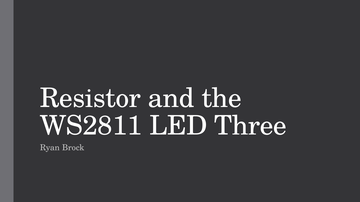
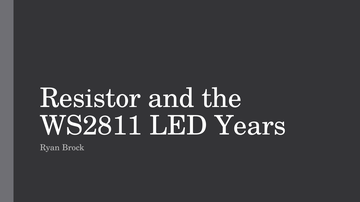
Three: Three -> Years (250, 126)
